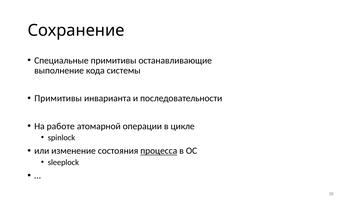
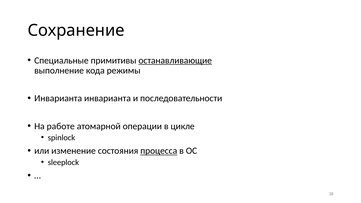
останавливающие underline: none -> present (175, 60)
системы: системы -> режимы (124, 71)
Примитивы: Примитивы -> Инварианта (58, 98)
